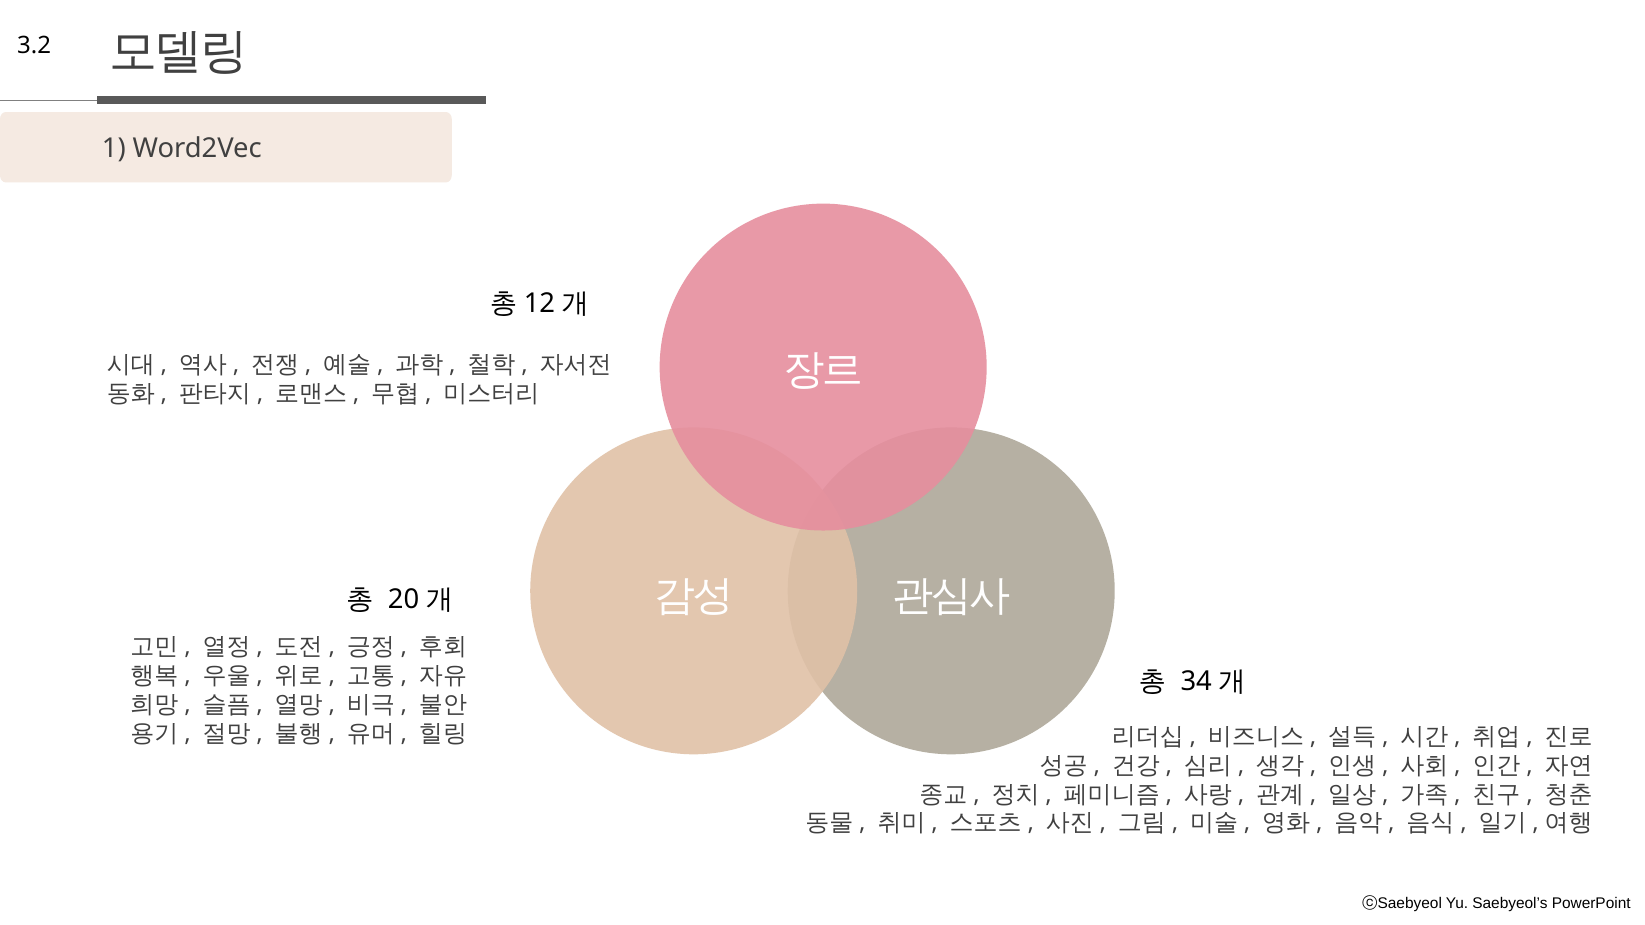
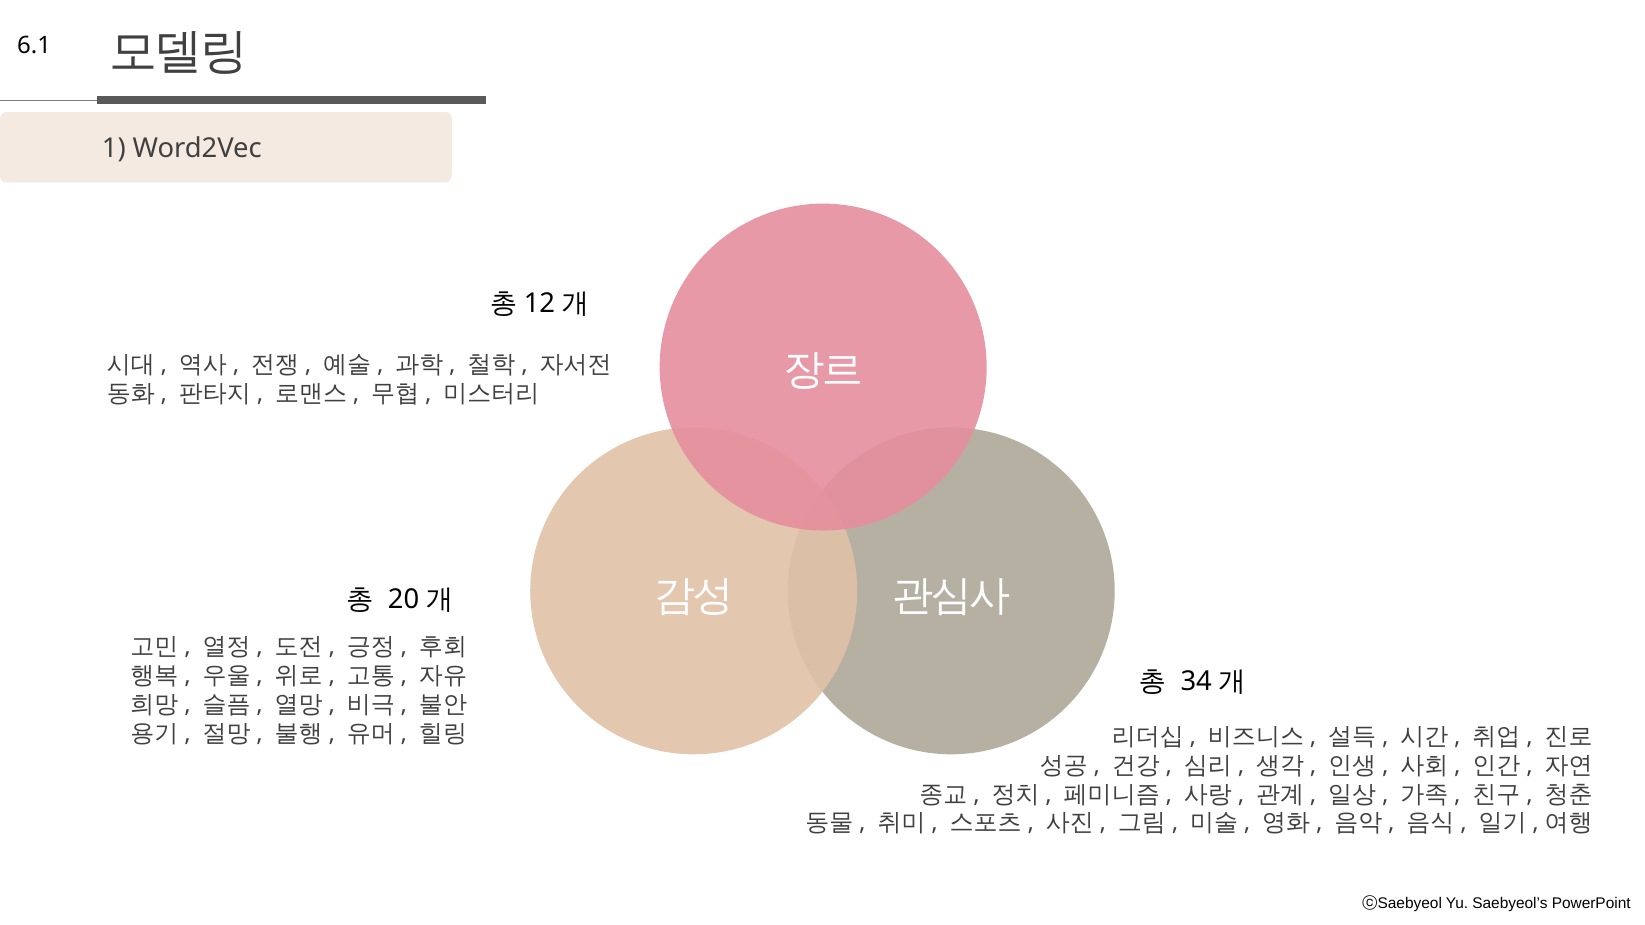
3.2: 3.2 -> 6.1 (34, 46)
